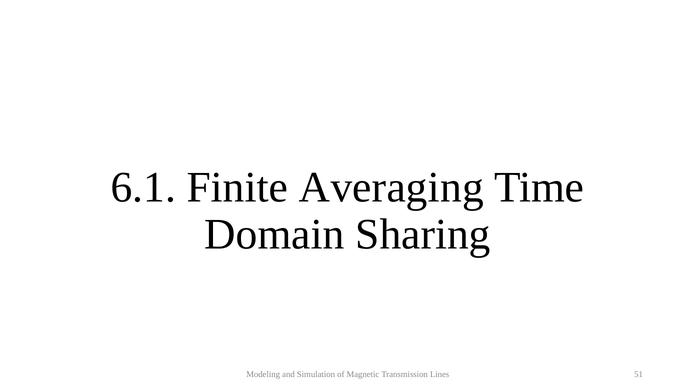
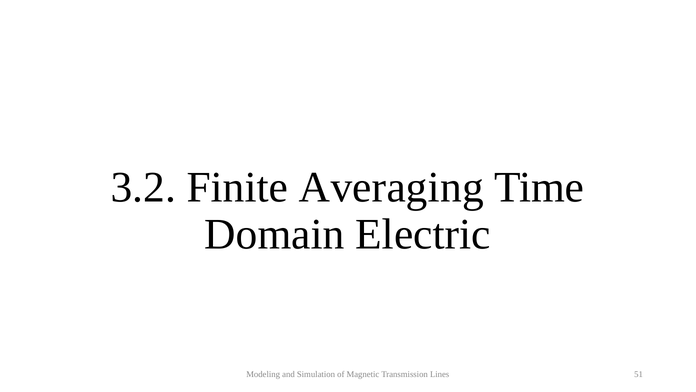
6.1: 6.1 -> 3.2 (143, 187)
Sharing: Sharing -> Electric (423, 234)
